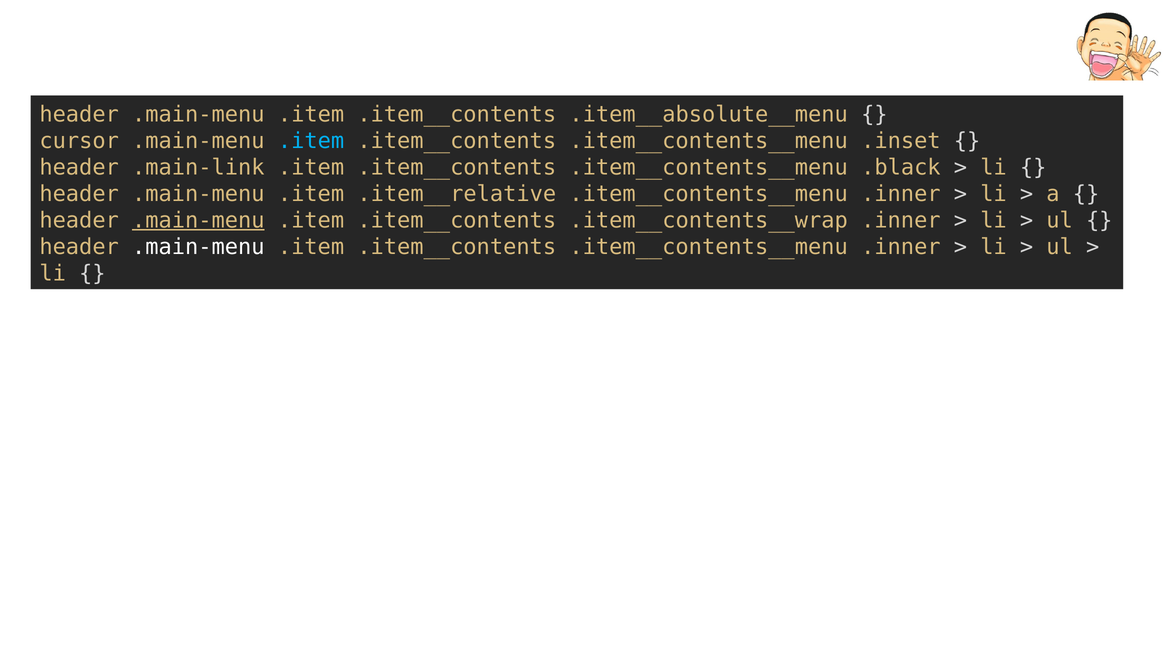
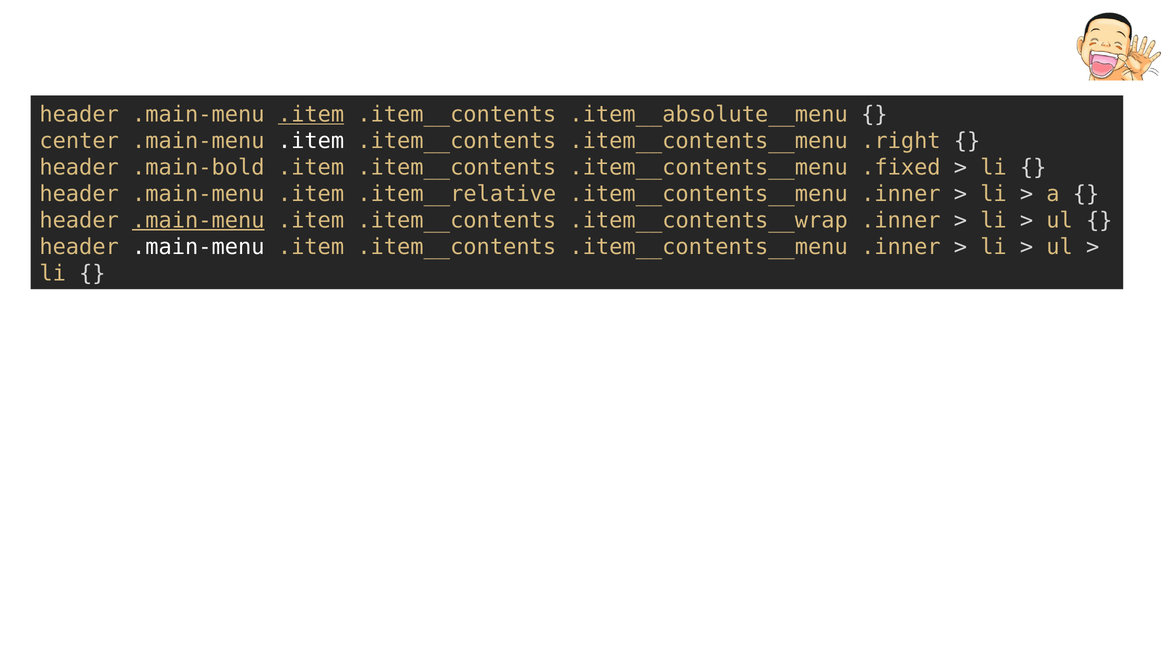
.item underline: none -> present (311, 115)
cursor: cursor -> center (79, 141)
.item colour: light blue -> white (311, 141)
.inset: .inset -> .right (901, 141)
.main-link: .main-link -> .main-bold (198, 167)
.black: .black -> .fixed (901, 167)
